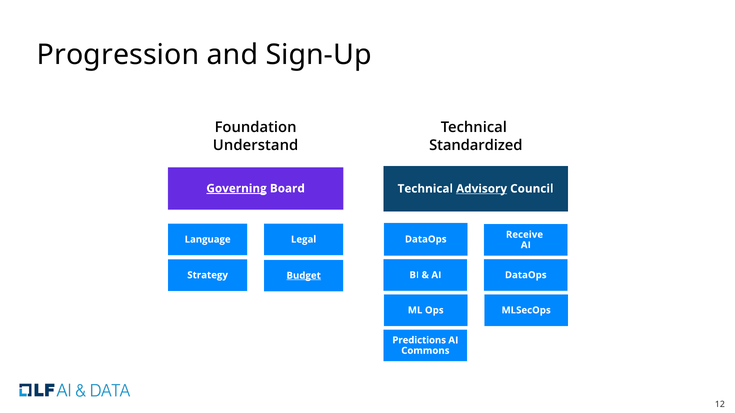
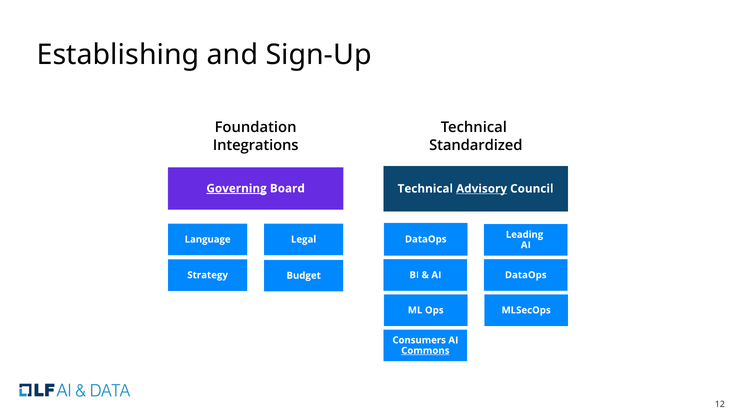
Progression: Progression -> Establishing (118, 55)
Understand: Understand -> Integrations (256, 145)
Receive: Receive -> Leading (525, 235)
Budget underline: present -> none (304, 276)
Predictions: Predictions -> Consumers (419, 341)
Commons underline: none -> present (425, 351)
